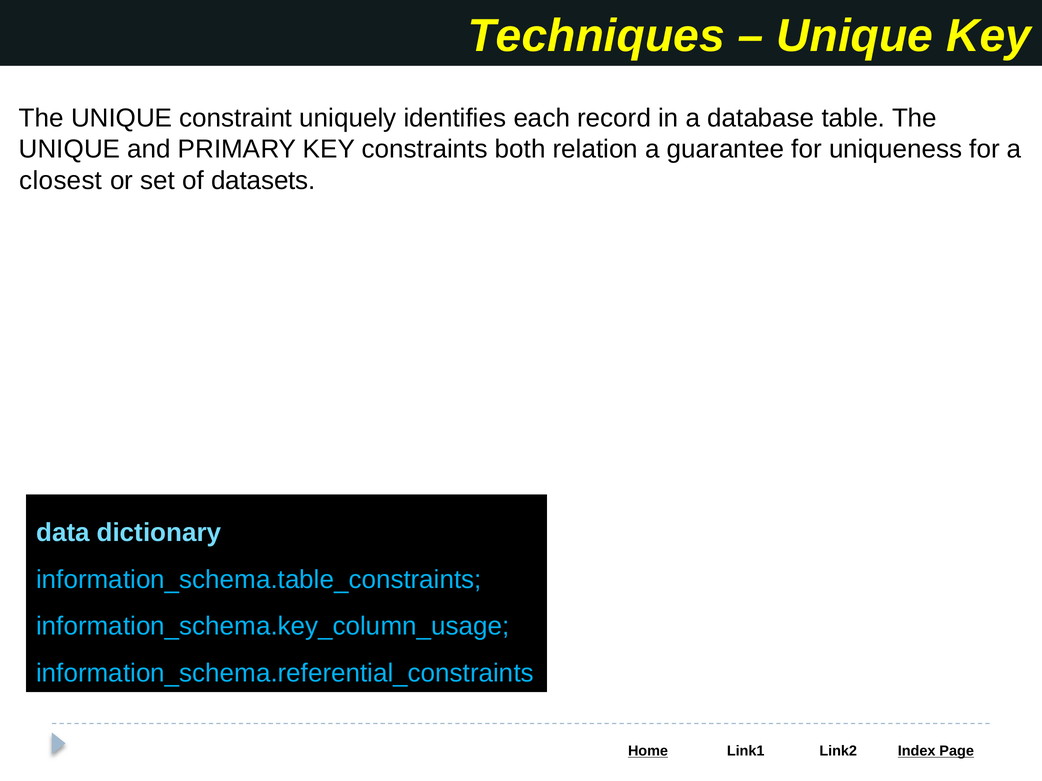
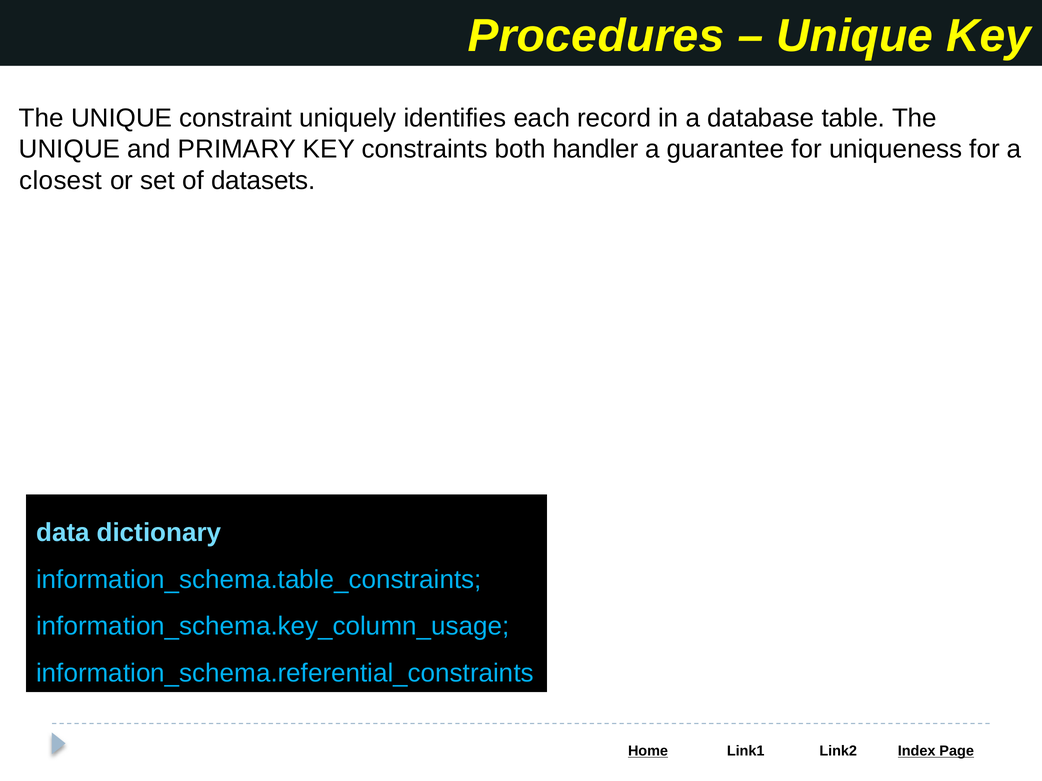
Techniques: Techniques -> Procedures (596, 36)
relation: relation -> handler (595, 149)
